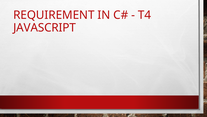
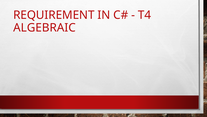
JAVASCRIPT: JAVASCRIPT -> ALGEBRAIC (44, 28)
